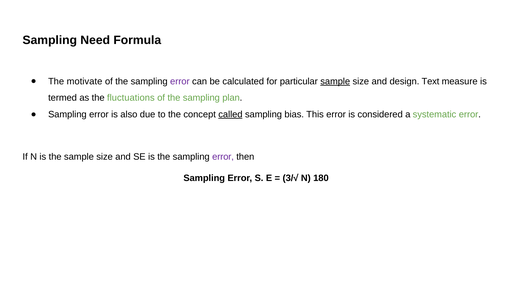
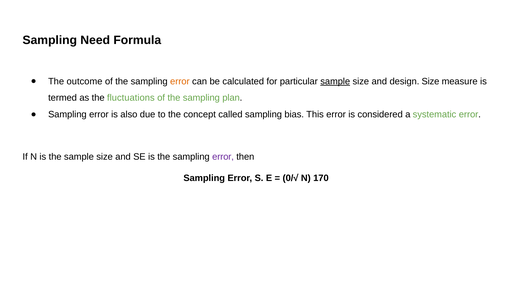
motivate: motivate -> outcome (85, 81)
error colour: purple -> orange (180, 81)
design Text: Text -> Size (430, 81)
called underline: present -> none (230, 114)
3/√: 3/√ -> 0/√ (291, 178)
180: 180 -> 170 (321, 178)
